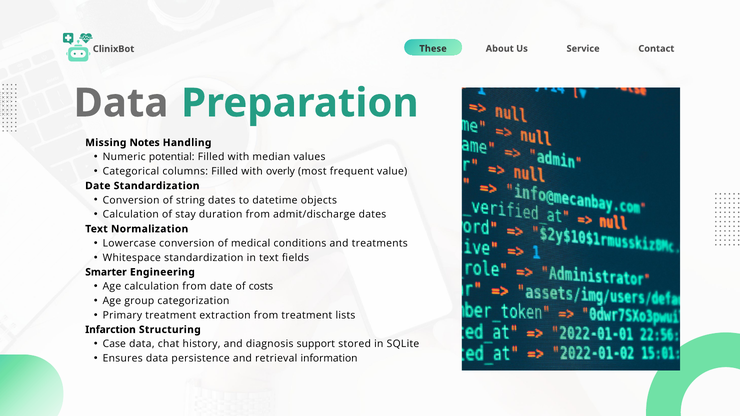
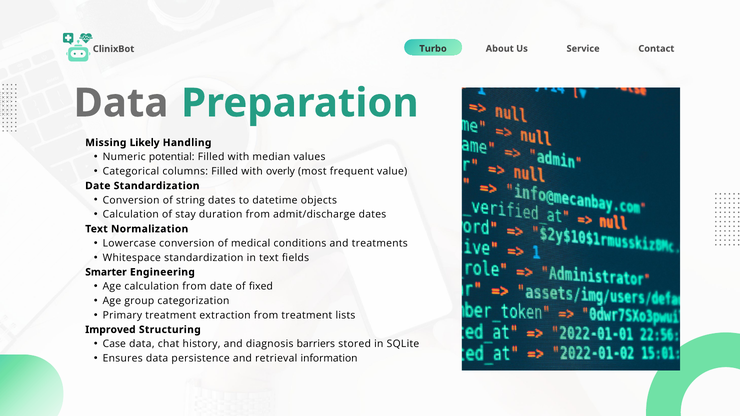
These: These -> Turbo (433, 49)
Notes: Notes -> Likely (145, 143)
costs: costs -> fixed (261, 287)
Infarction: Infarction -> Improved (110, 330)
support: support -> barriers (316, 344)
